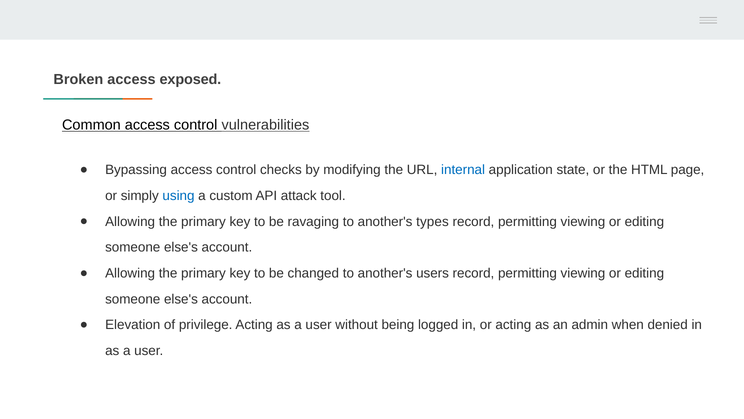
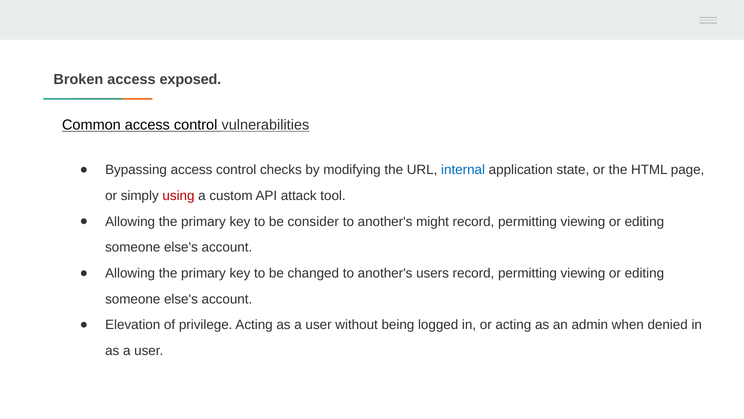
using colour: blue -> red (178, 196)
ravaging: ravaging -> consider (313, 221)
types: types -> might (433, 221)
